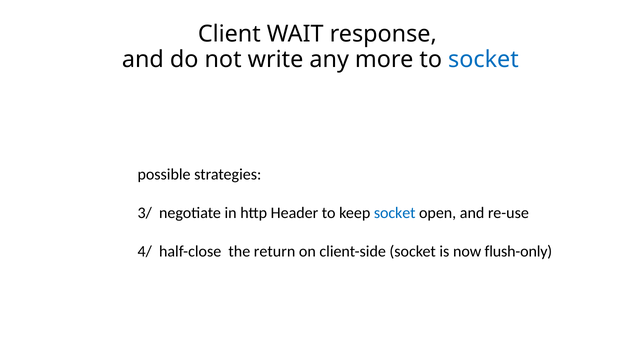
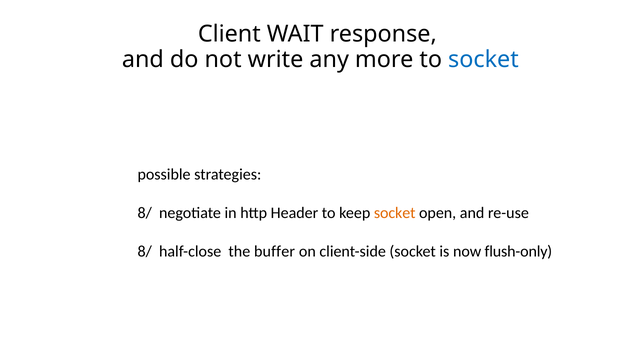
3/: 3/ -> 8/ (145, 213)
socket colour: blue -> orange (395, 213)
4/: 4/ -> 8/ (145, 251)
return: return -> buffer (275, 251)
